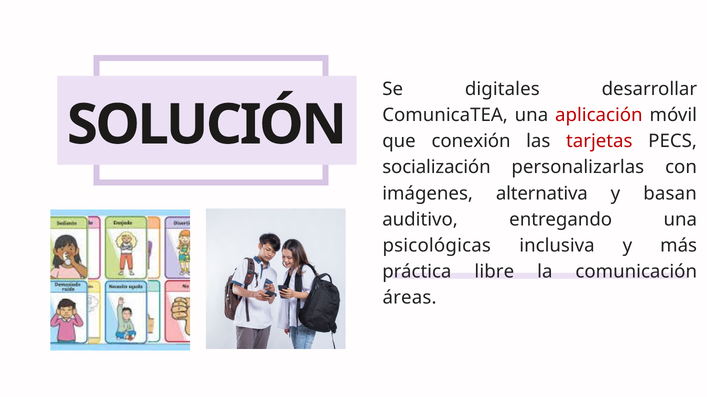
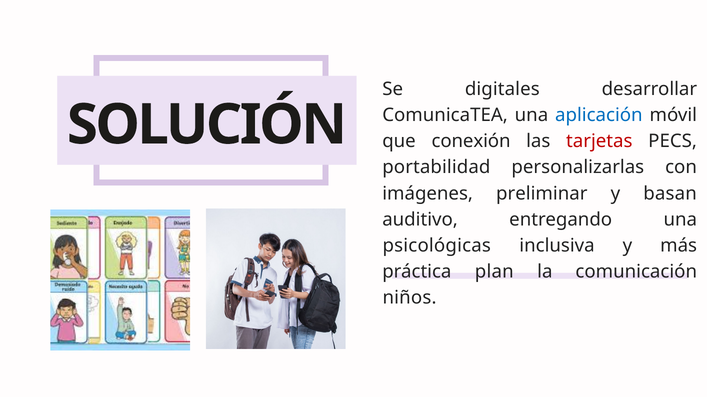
aplicación colour: red -> blue (599, 115)
socialización: socialización -> portabilidad (436, 168)
alternativa: alternativa -> preliminar (542, 194)
libre: libre -> plan (494, 272)
áreas: áreas -> niños (410, 298)
